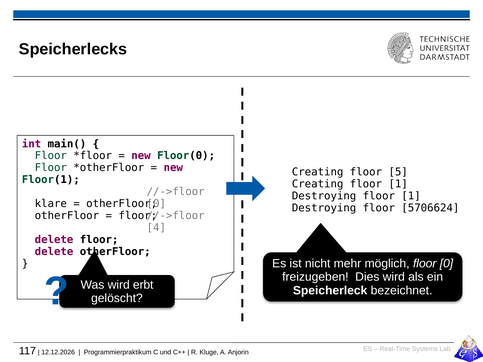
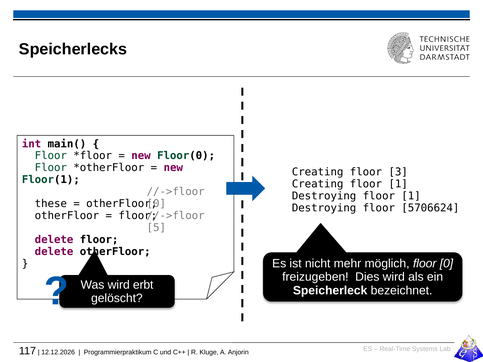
5: 5 -> 3 (398, 172)
klare: klare -> these (51, 204)
4: 4 -> 5 (156, 228)
